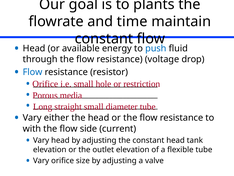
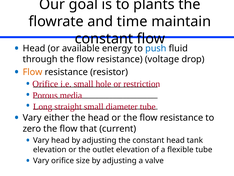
Flow colour: blue -> orange (33, 72)
with: with -> zero (32, 128)
side: side -> that (88, 128)
